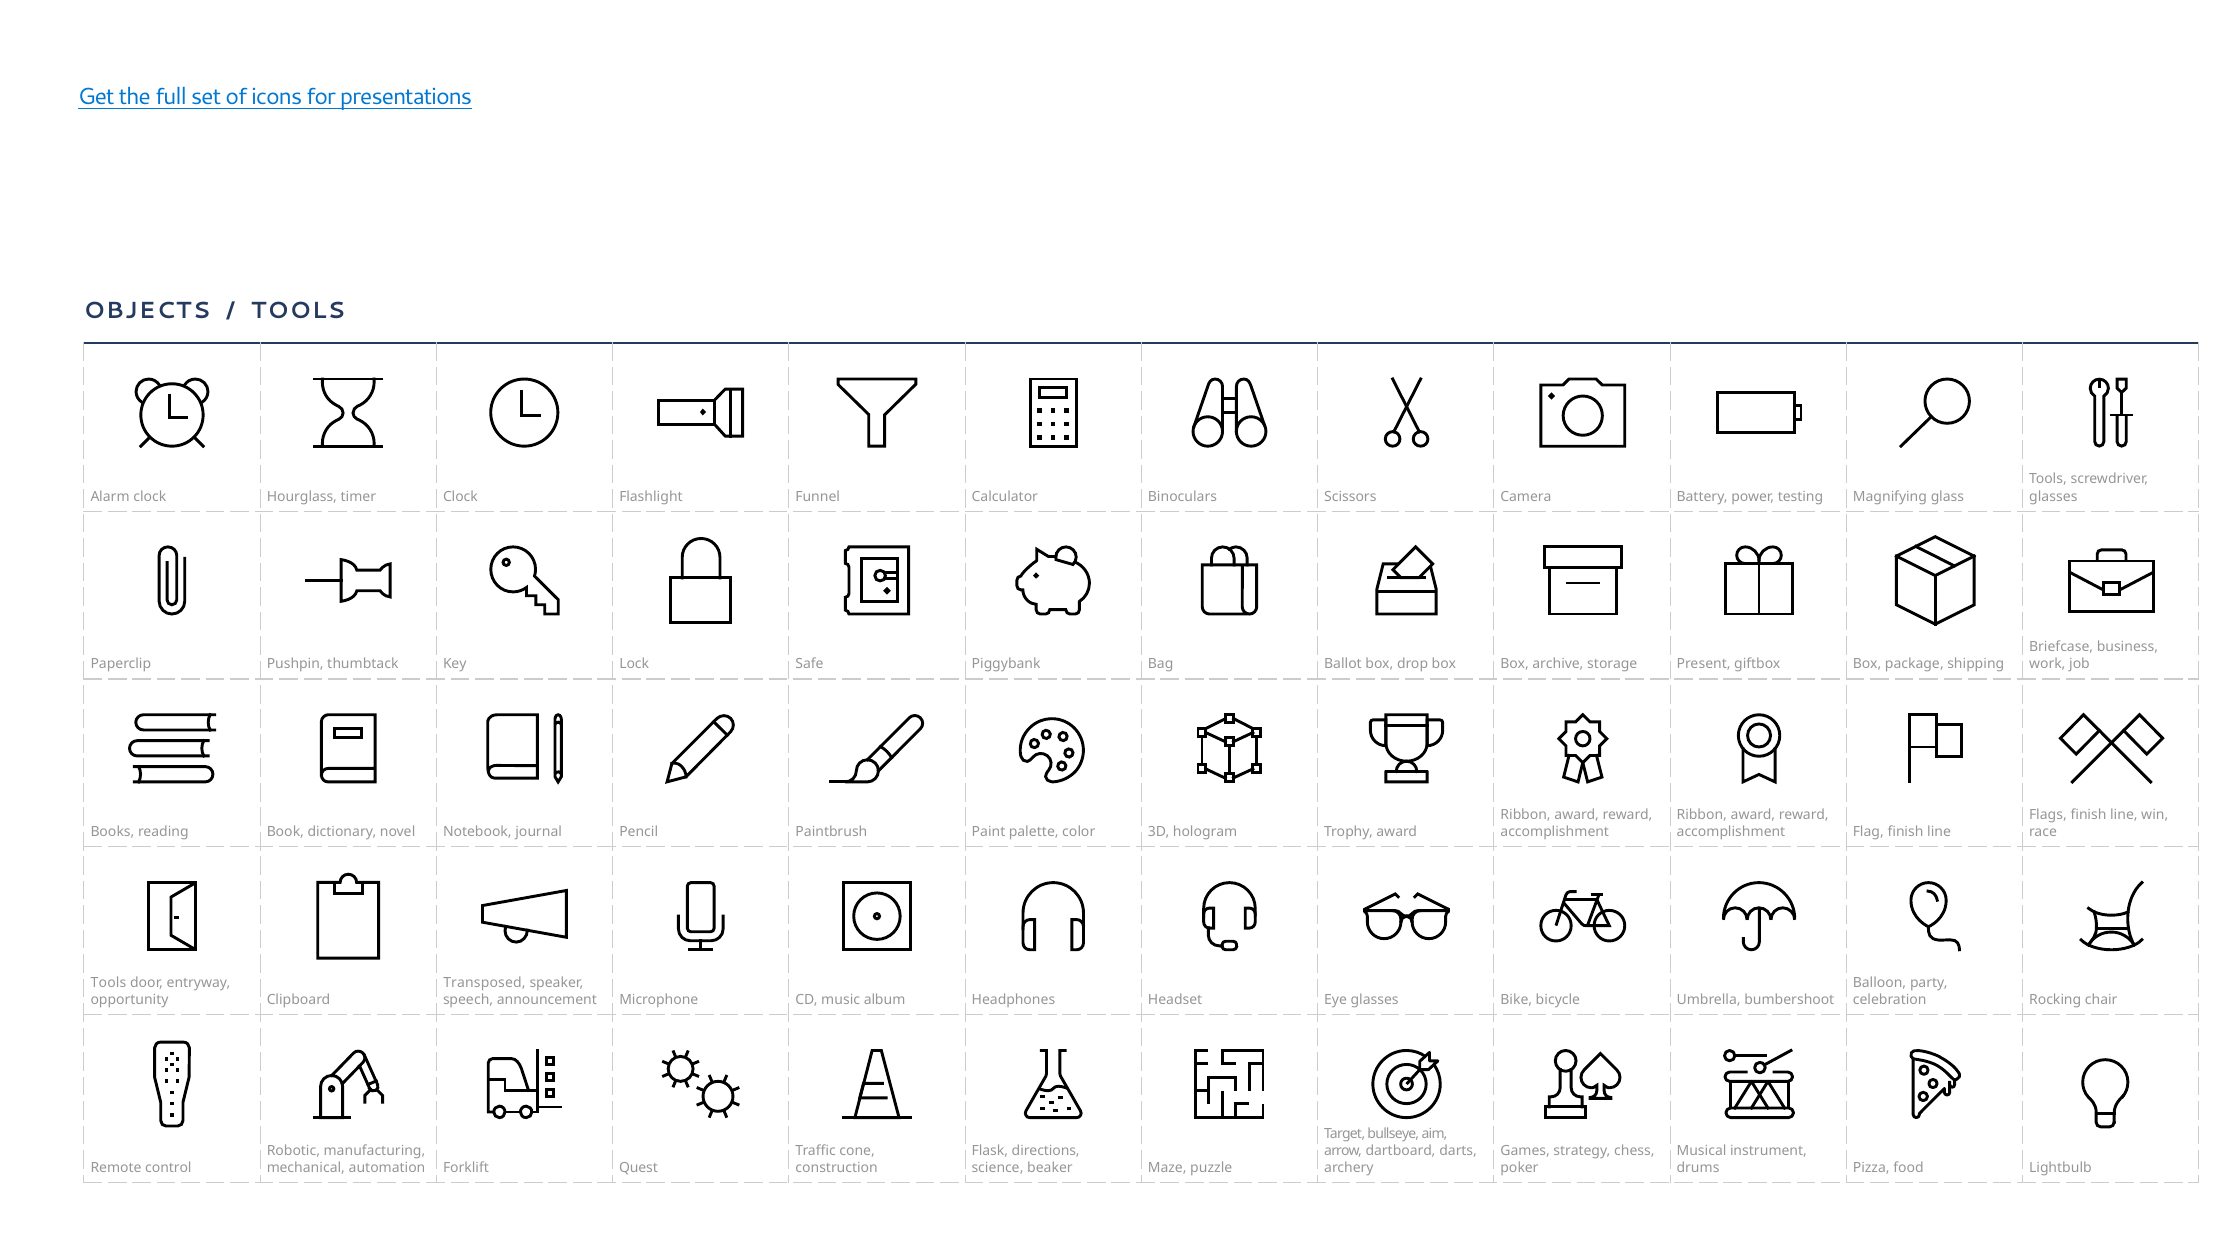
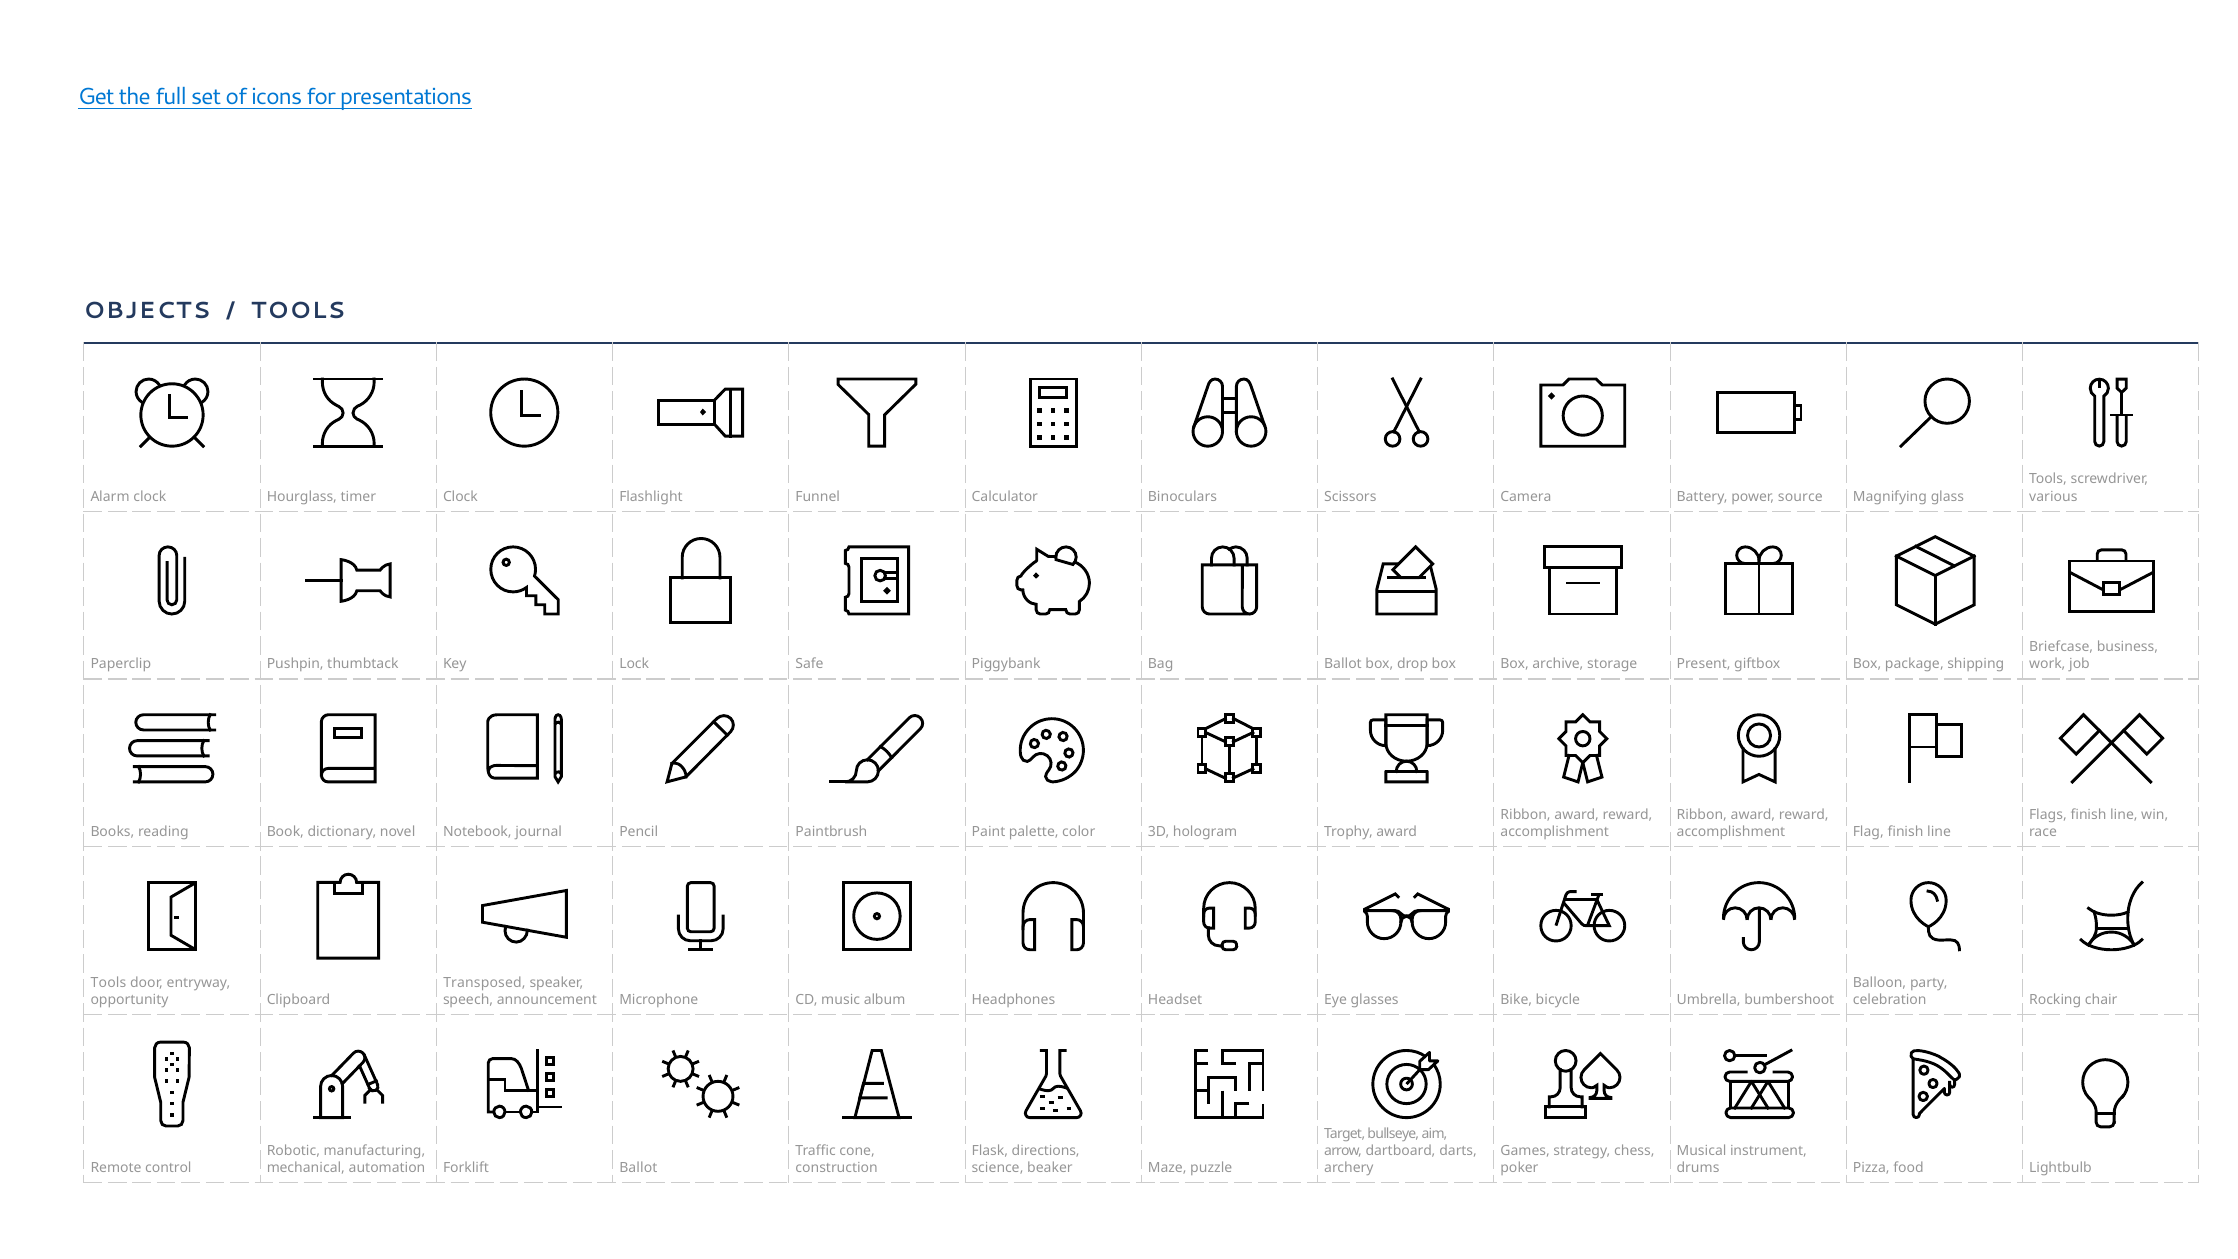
testing: testing -> source (1800, 496)
glasses: glasses -> various (2053, 496)
Forklift Quest: Quest -> Ballot (638, 1168)
